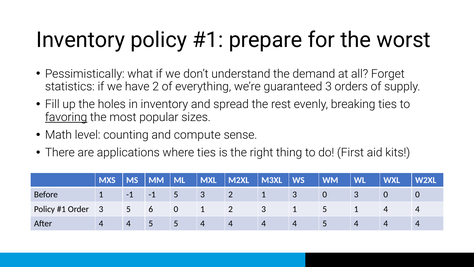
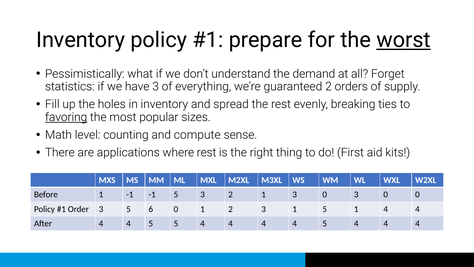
worst underline: none -> present (404, 40)
have 2: 2 -> 3 (156, 86)
guaranteed 3: 3 -> 2 (328, 86)
where ties: ties -> rest (207, 152)
